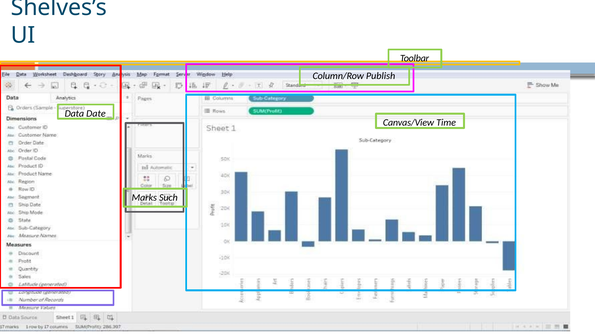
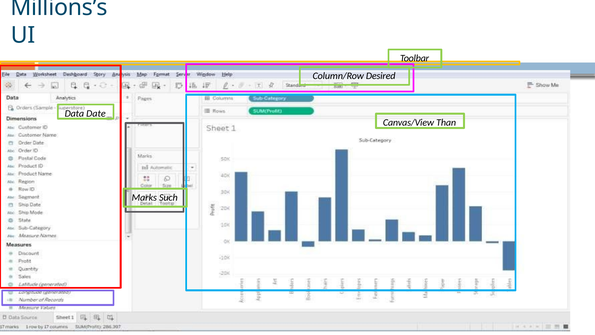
Shelves’s: Shelves’s -> Millions’s (59, 7)
Publish: Publish -> Desired (381, 76)
Time: Time -> Than (446, 123)
